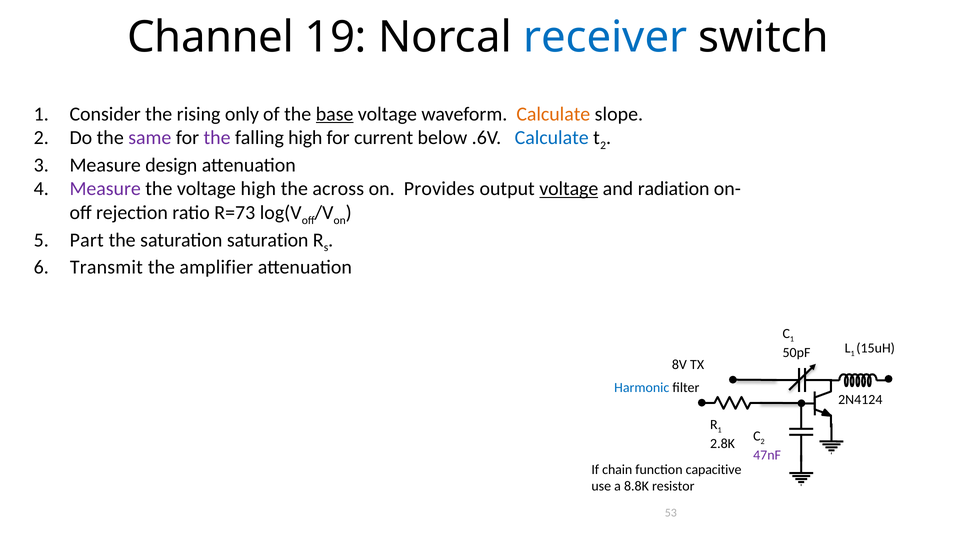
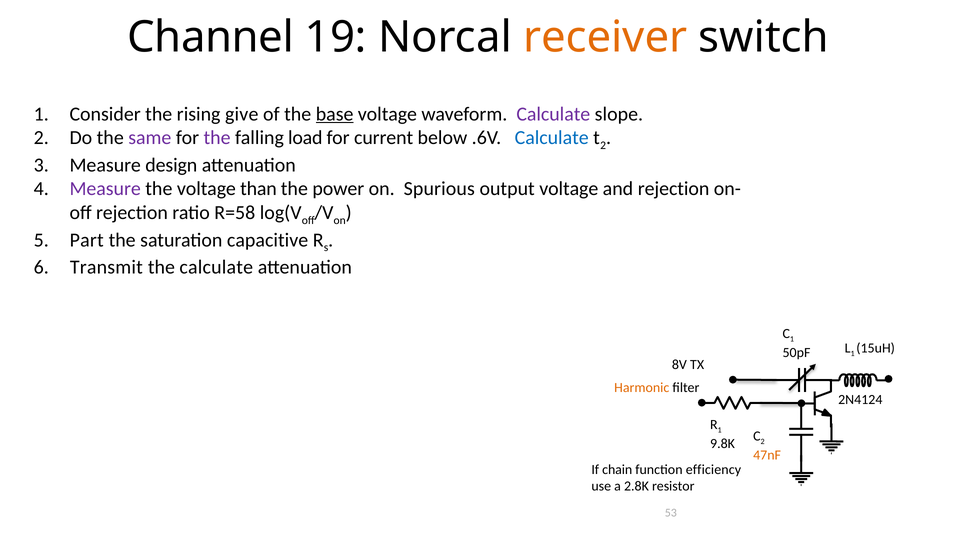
receiver colour: blue -> orange (605, 37)
only: only -> give (242, 114)
Calculate colour: orange -> purple (553, 114)
falling high: high -> load (305, 138)
voltage high: high -> than (258, 189)
across: across -> power (338, 189)
Provides: Provides -> Spurious (439, 189)
voltage underline: present -> none (569, 189)
and radiation: radiation -> rejection (674, 189)
R=73: R=73 -> R=58 (235, 213)
saturation saturation: saturation -> capacitive (268, 240)
the amplifier: amplifier -> calculate (216, 267)
Harmonic colour: blue -> orange (642, 388)
2.8K: 2.8K -> 9.8K (723, 444)
47nF colour: purple -> orange (767, 456)
capacitive: capacitive -> efficiency (713, 470)
8.8K: 8.8K -> 2.8K (636, 486)
